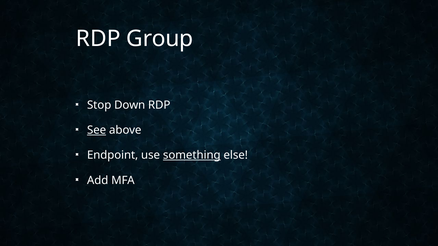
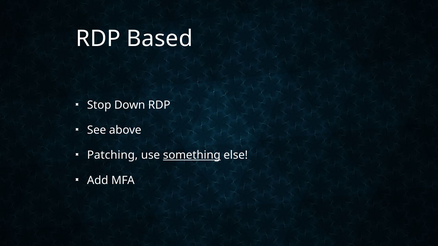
Group: Group -> Based (160, 39)
See underline: present -> none (97, 130)
Endpoint: Endpoint -> Patching (113, 155)
